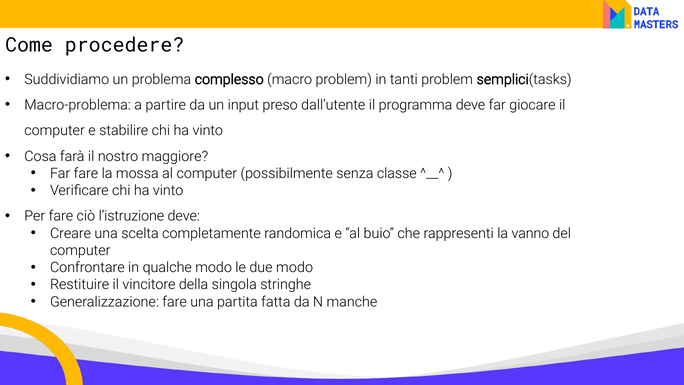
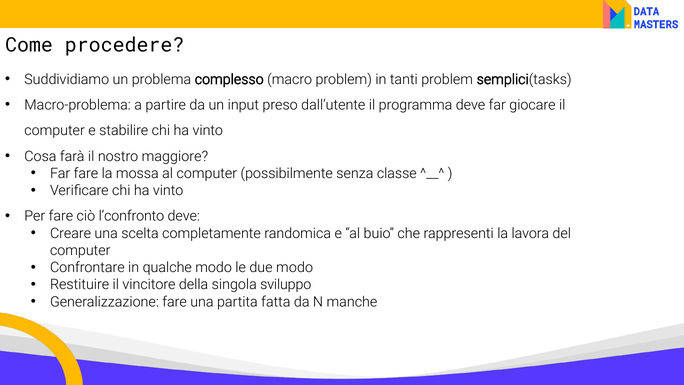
l’istruzione: l’istruzione -> l’confronto (131, 216)
vanno: vanno -> lavora (530, 233)
stringhe: stringhe -> sviluppo (286, 285)
